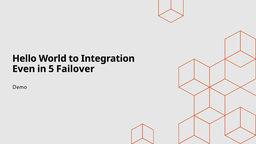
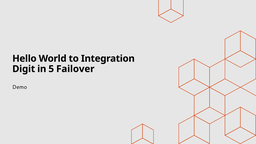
Even: Even -> Digit (24, 69)
